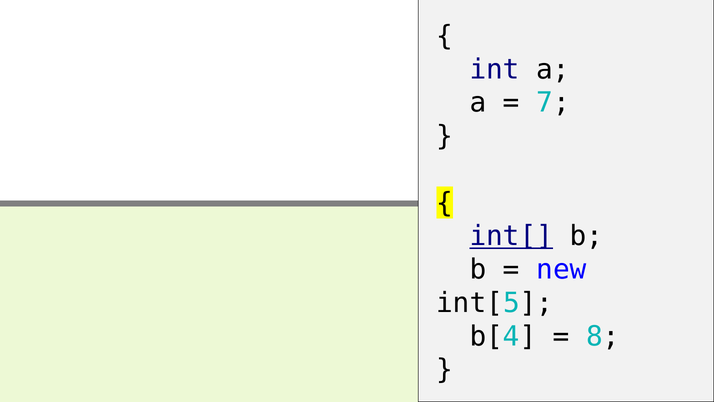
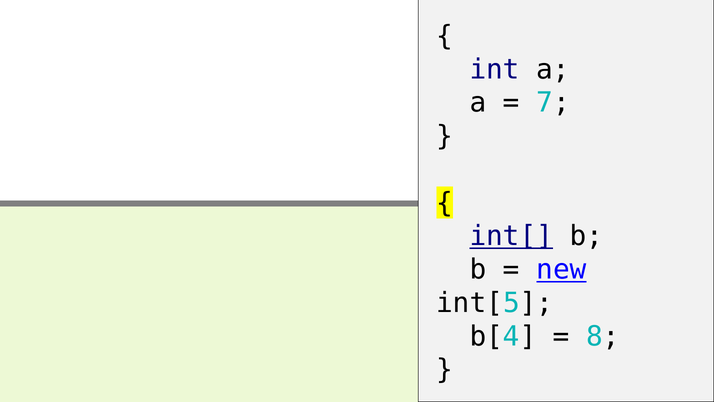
new underline: none -> present (561, 269)
